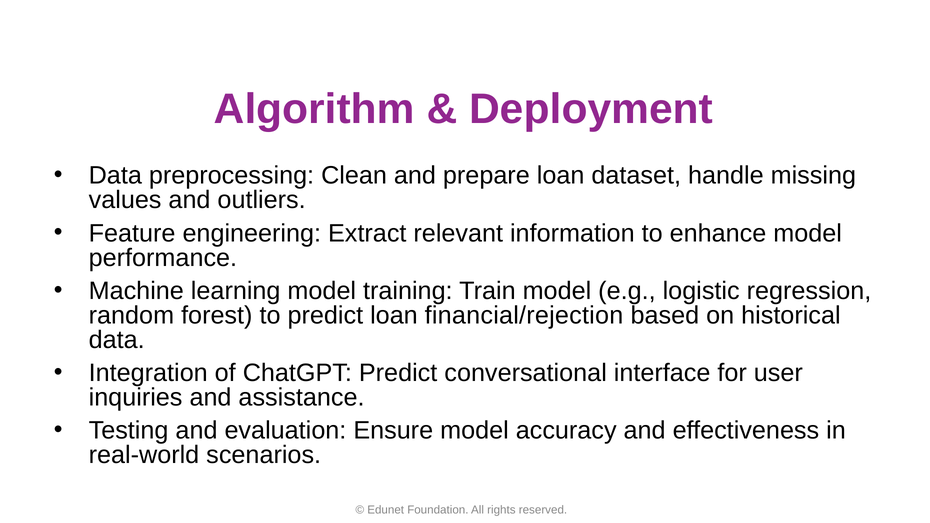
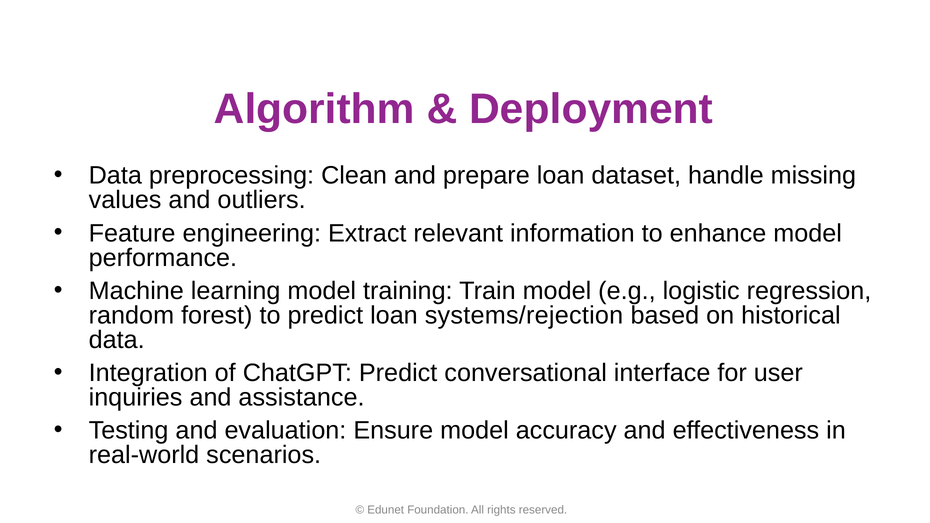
financial/rejection: financial/rejection -> systems/rejection (524, 315)
